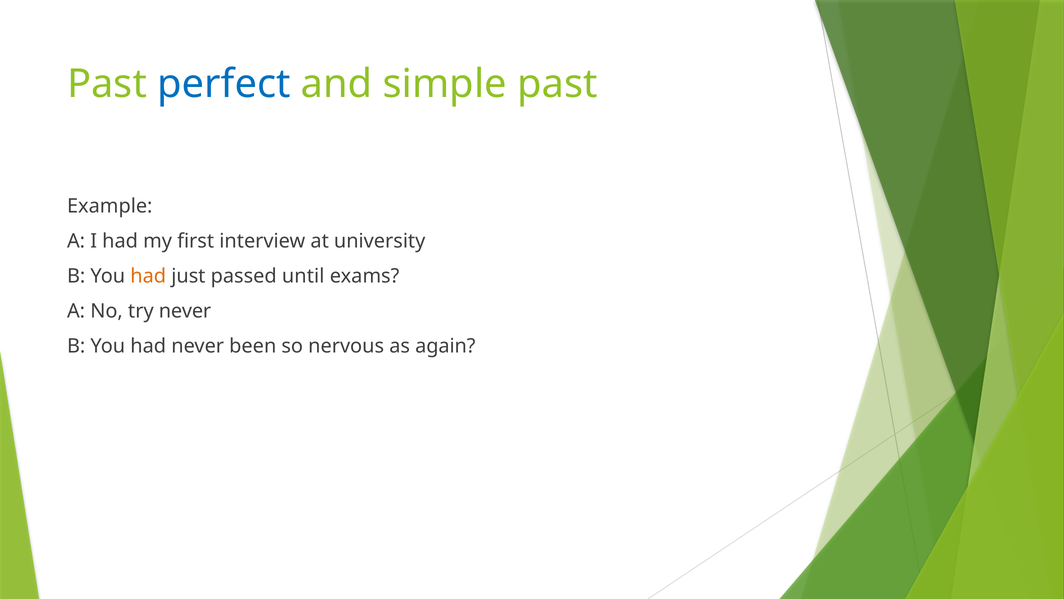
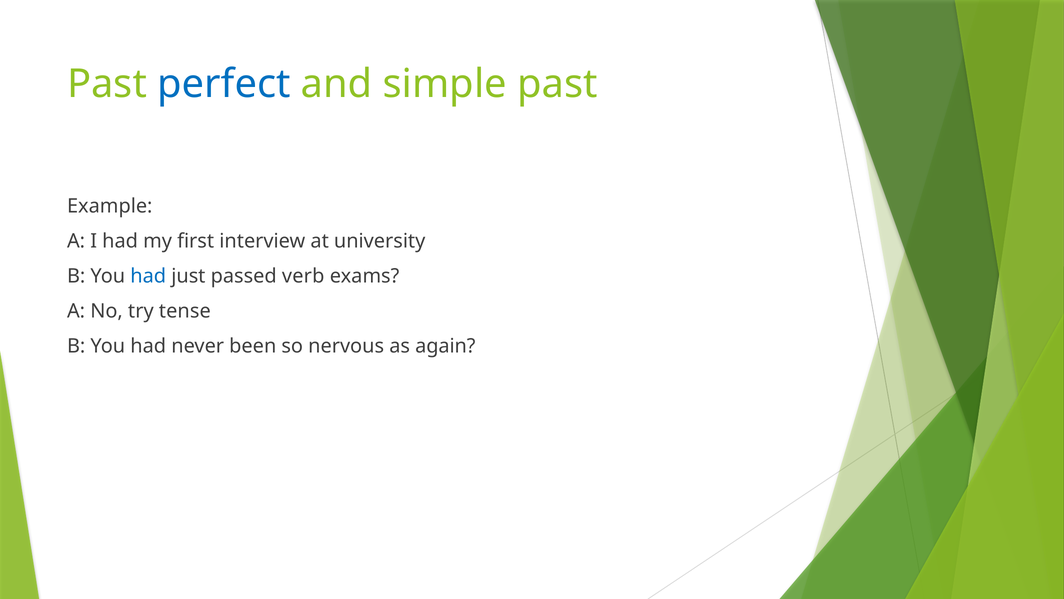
had colour: orange -> blue (148, 276)
until: until -> verb (303, 276)
try never: never -> tense (185, 311)
